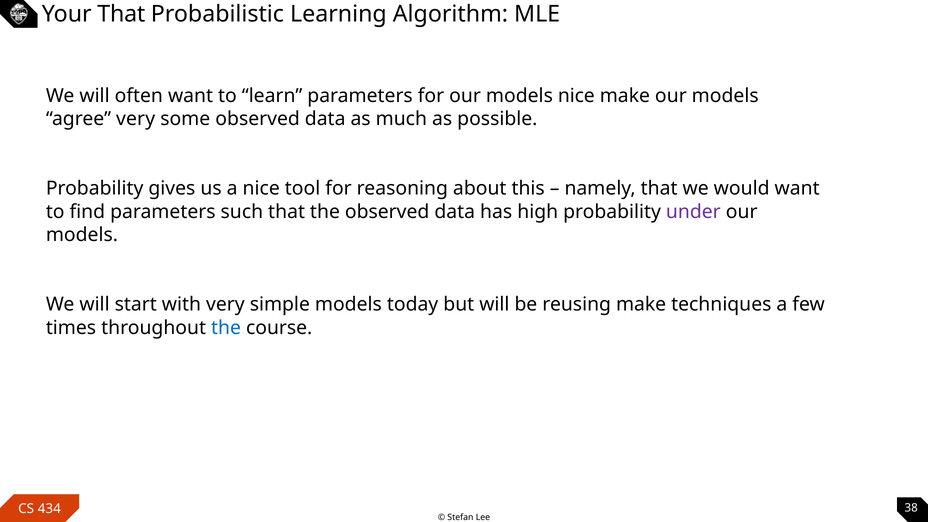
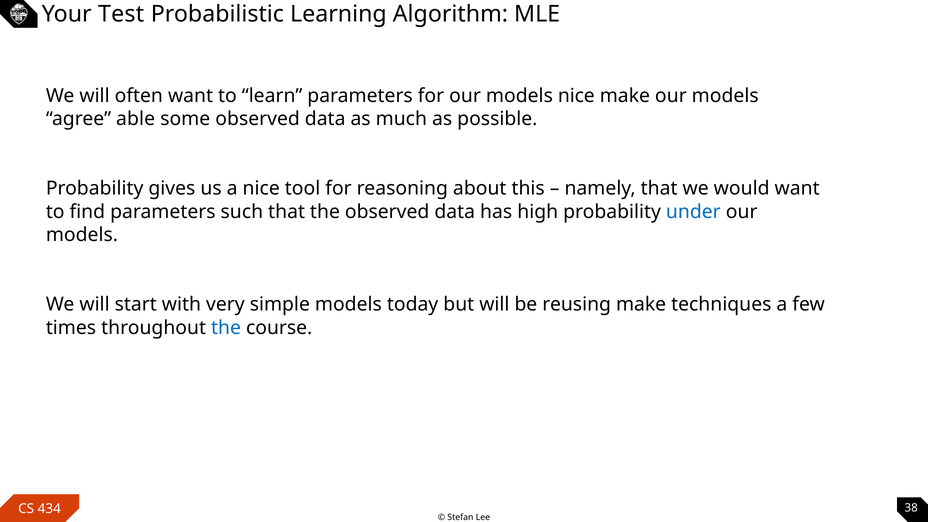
Your That: That -> Test (121, 14)
agree very: very -> able (136, 119)
under colour: purple -> blue (693, 212)
